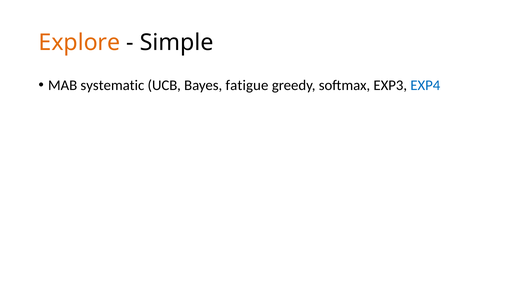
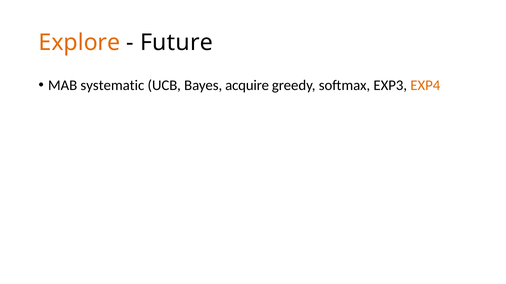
Simple: Simple -> Future (176, 43)
fatigue: fatigue -> acquire (247, 86)
EXP4 colour: blue -> orange (425, 86)
